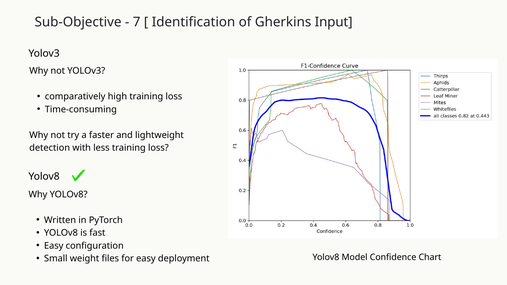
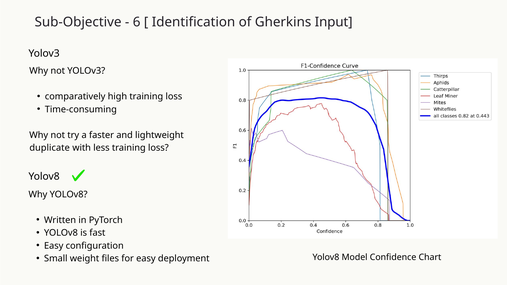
7: 7 -> 6 (137, 22)
detection: detection -> duplicate (50, 148)
